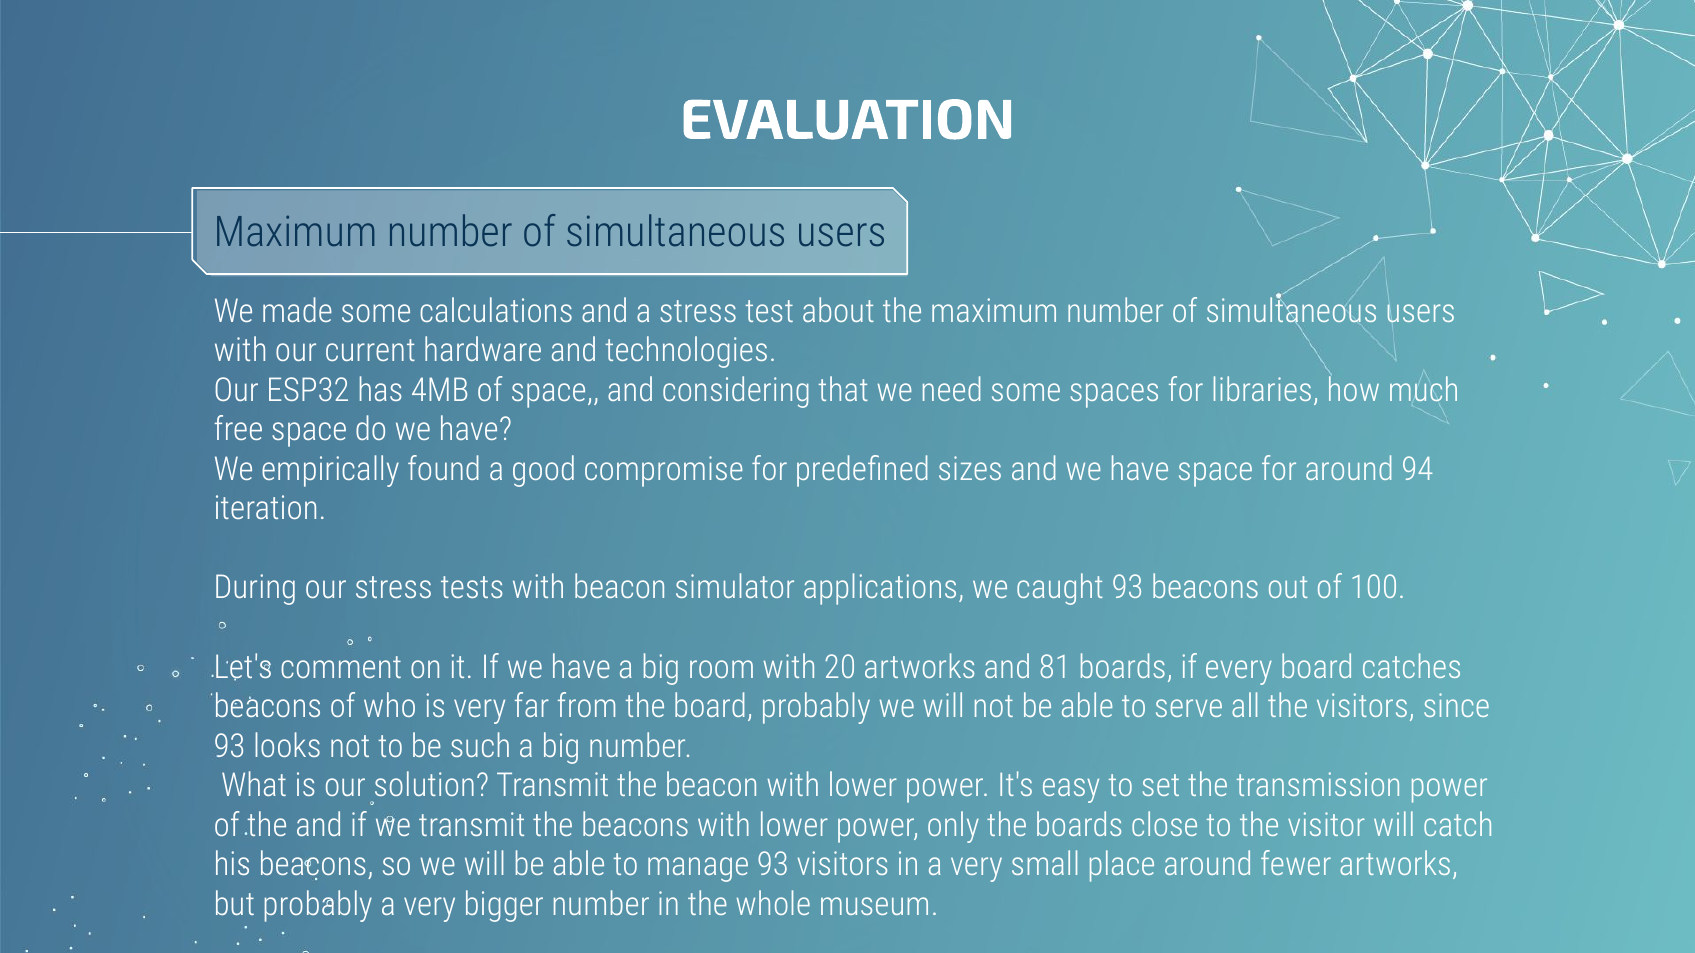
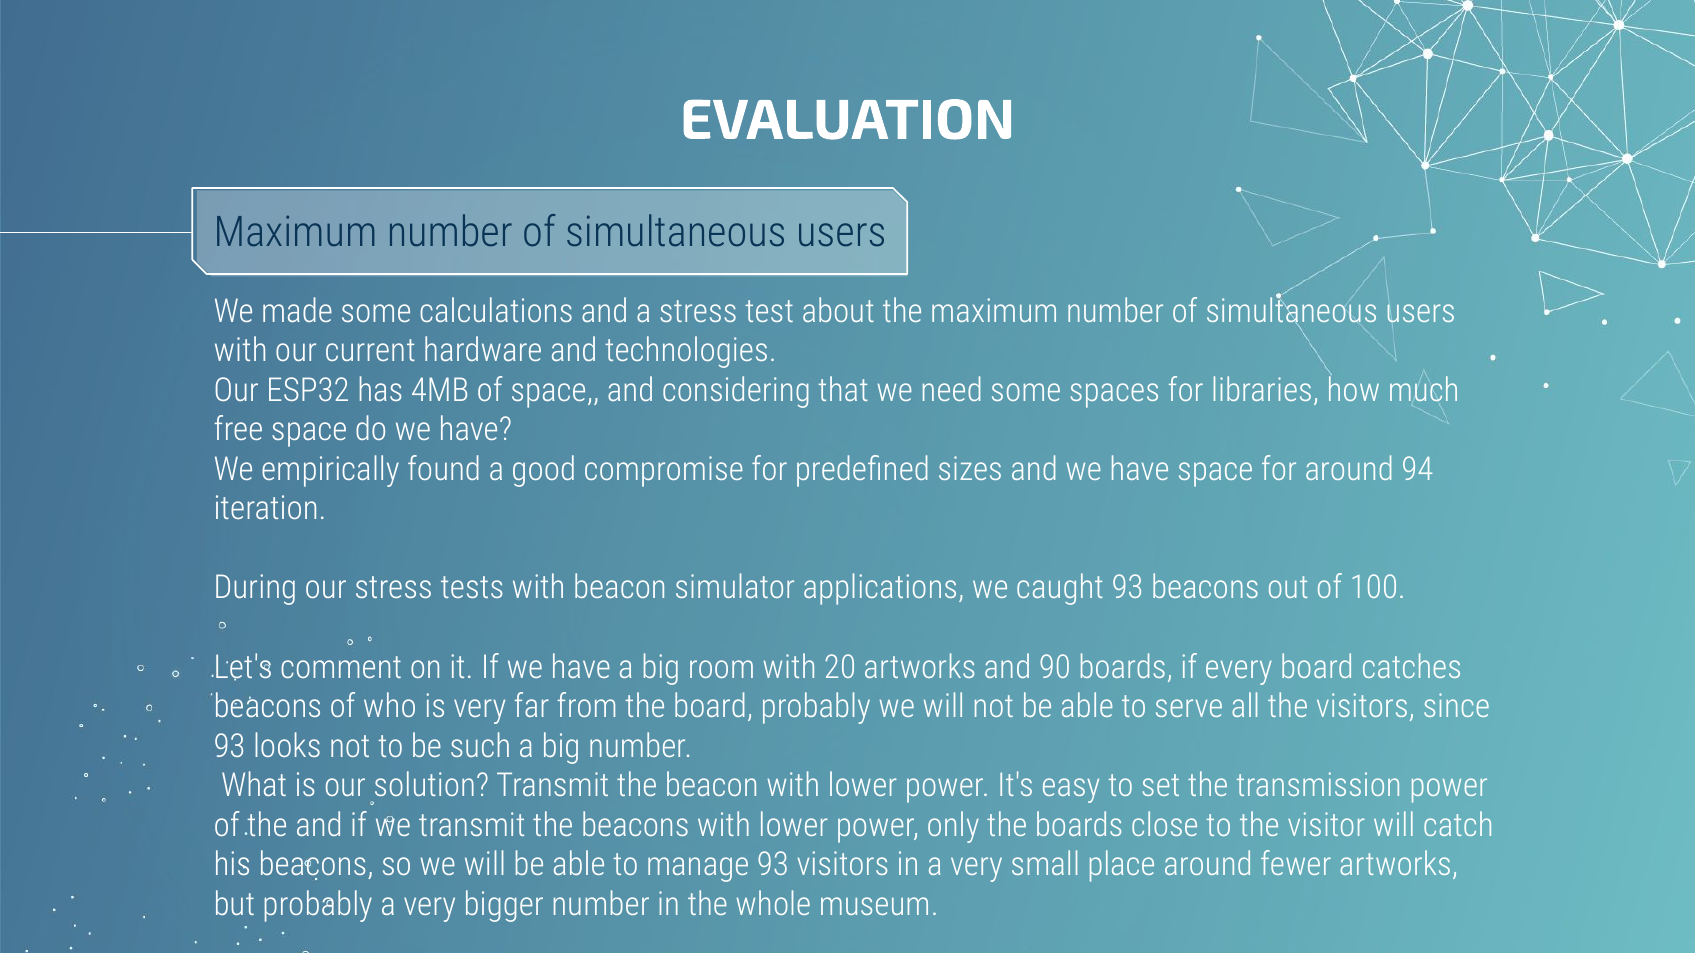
81: 81 -> 90 (1055, 668)
